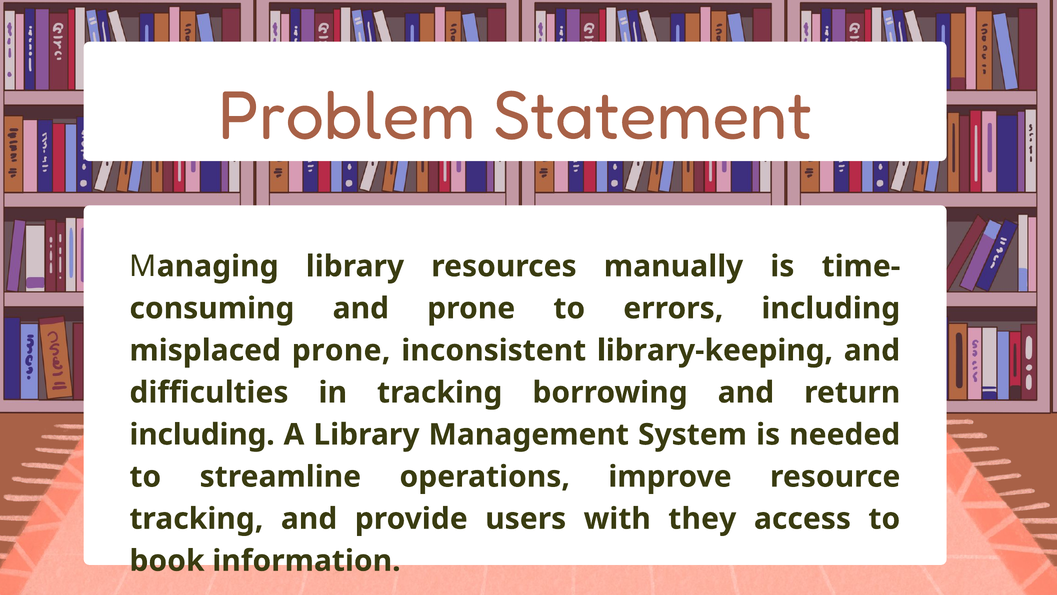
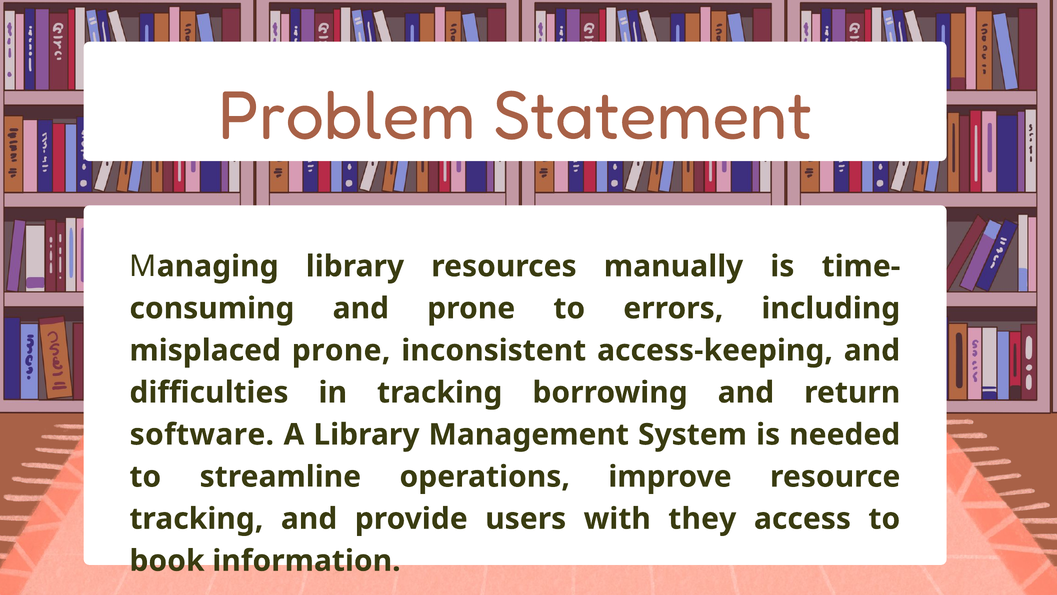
library-keeping: library-keeping -> access-keeping (715, 350)
including: including -> software (202, 434)
